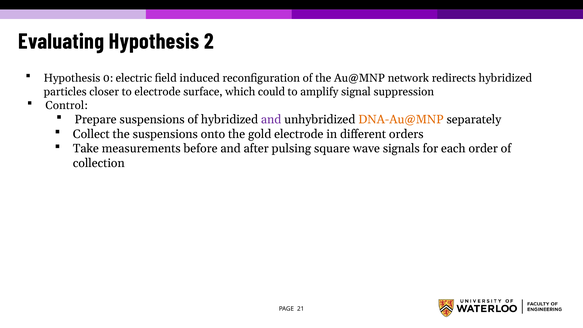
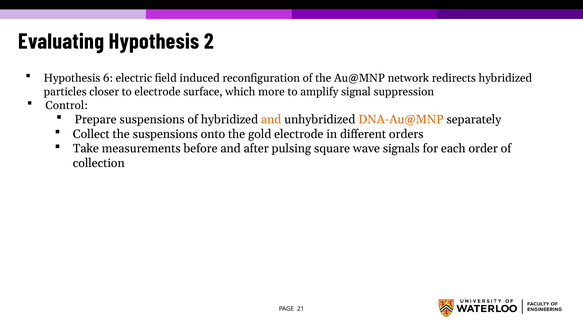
0: 0 -> 6 (108, 78)
could: could -> more (271, 92)
and colour: purple -> orange (271, 119)
